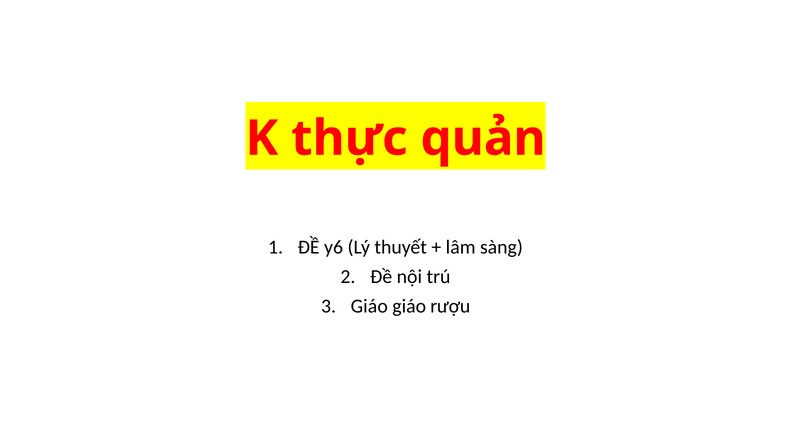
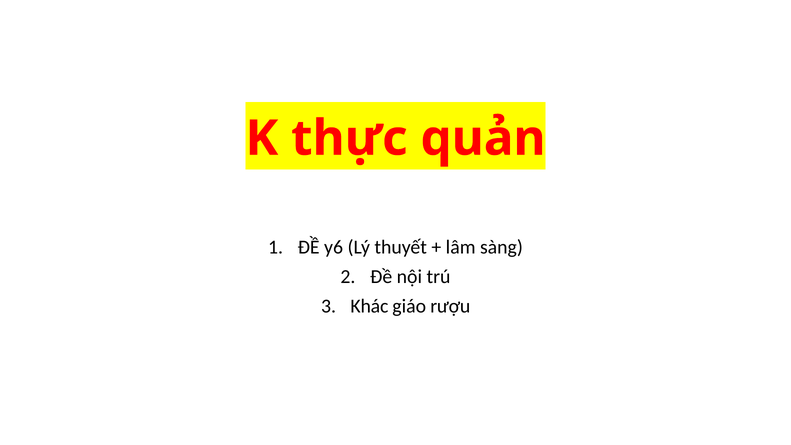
Giáo: Giáo -> Khác (369, 306)
